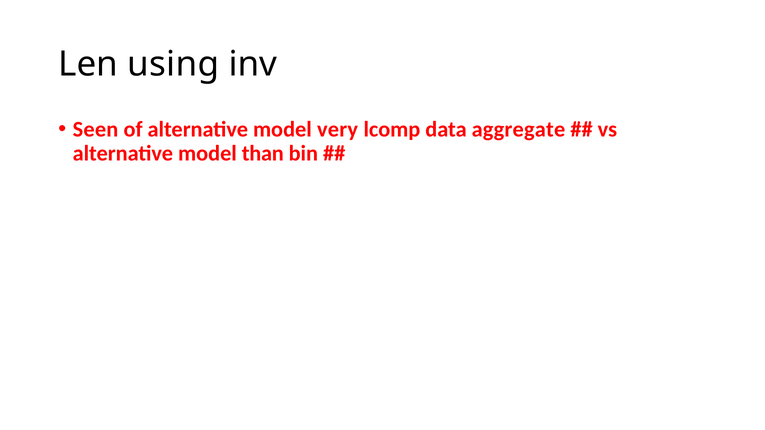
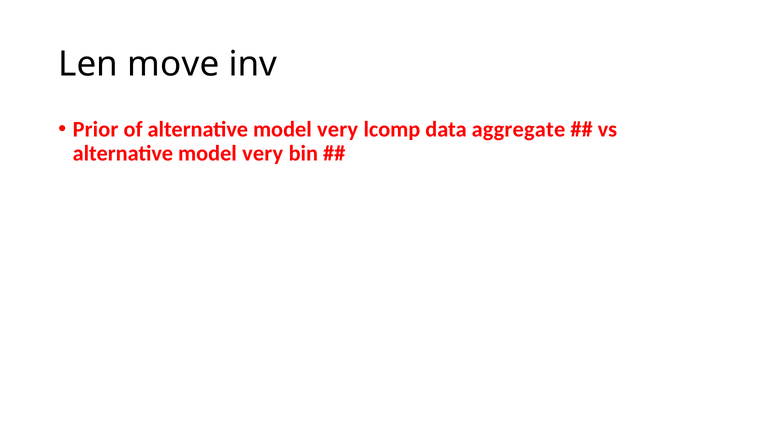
using: using -> move (173, 64)
Seen: Seen -> Prior (96, 129)
than: than -> very (263, 153)
